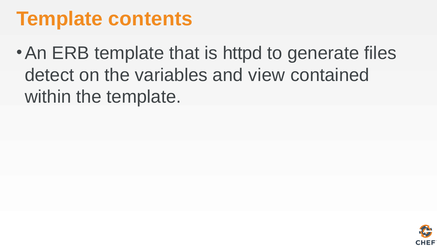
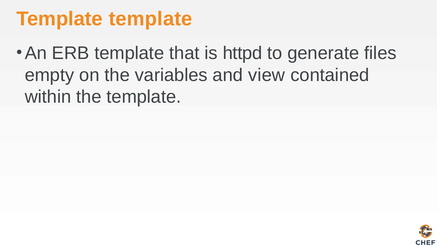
Template contents: contents -> template (151, 19)
detect: detect -> empty (49, 75)
